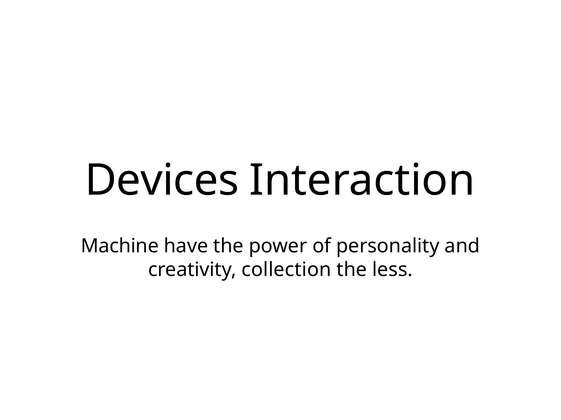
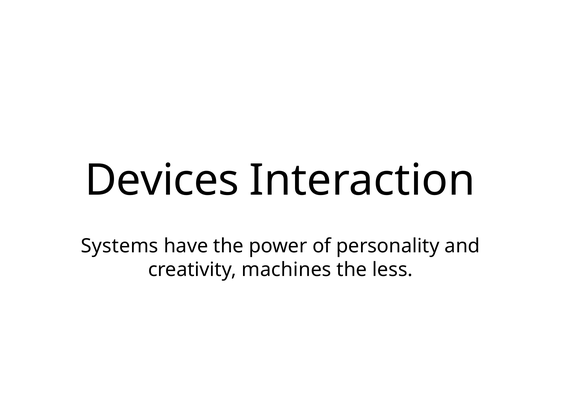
Machine: Machine -> Systems (120, 246)
collection: collection -> machines (286, 270)
